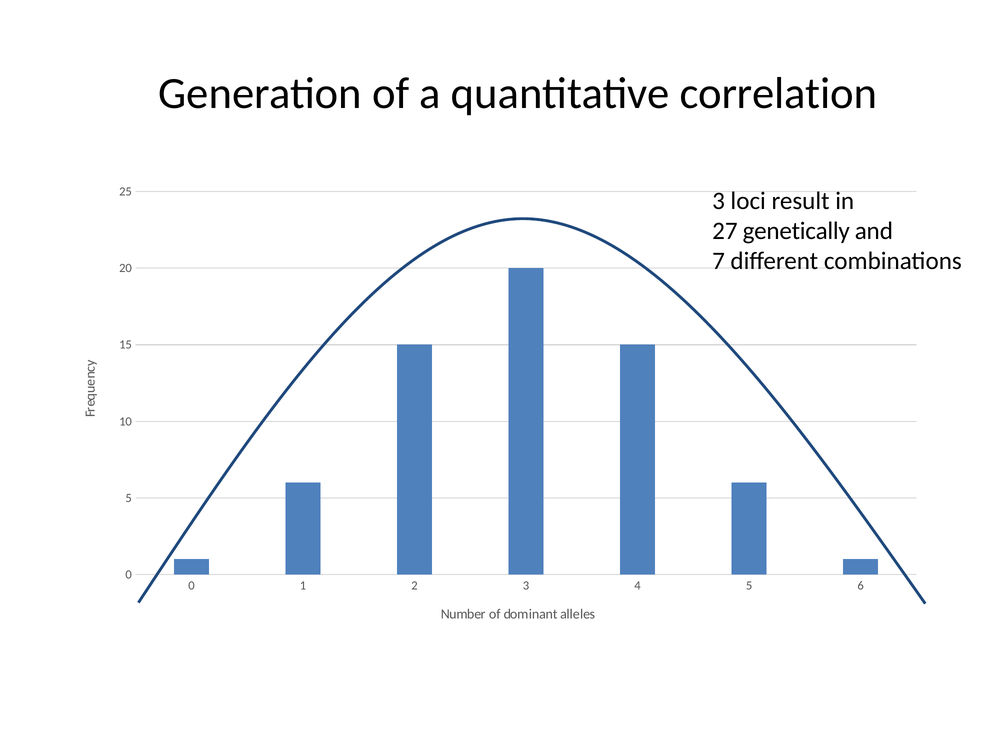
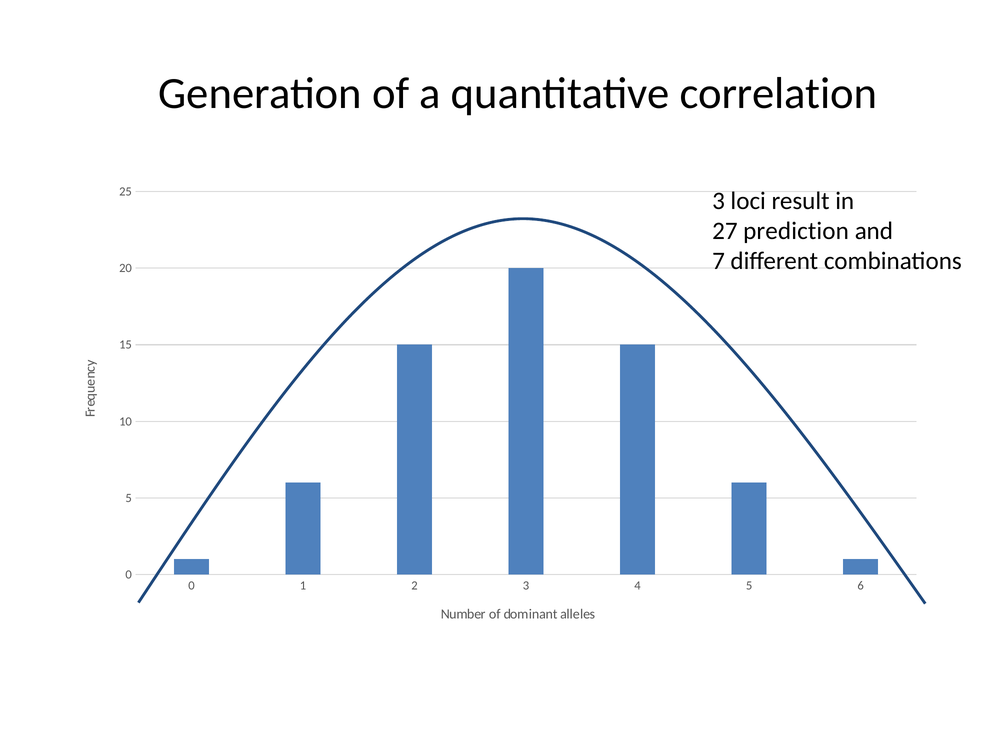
genetically: genetically -> prediction (796, 231)
